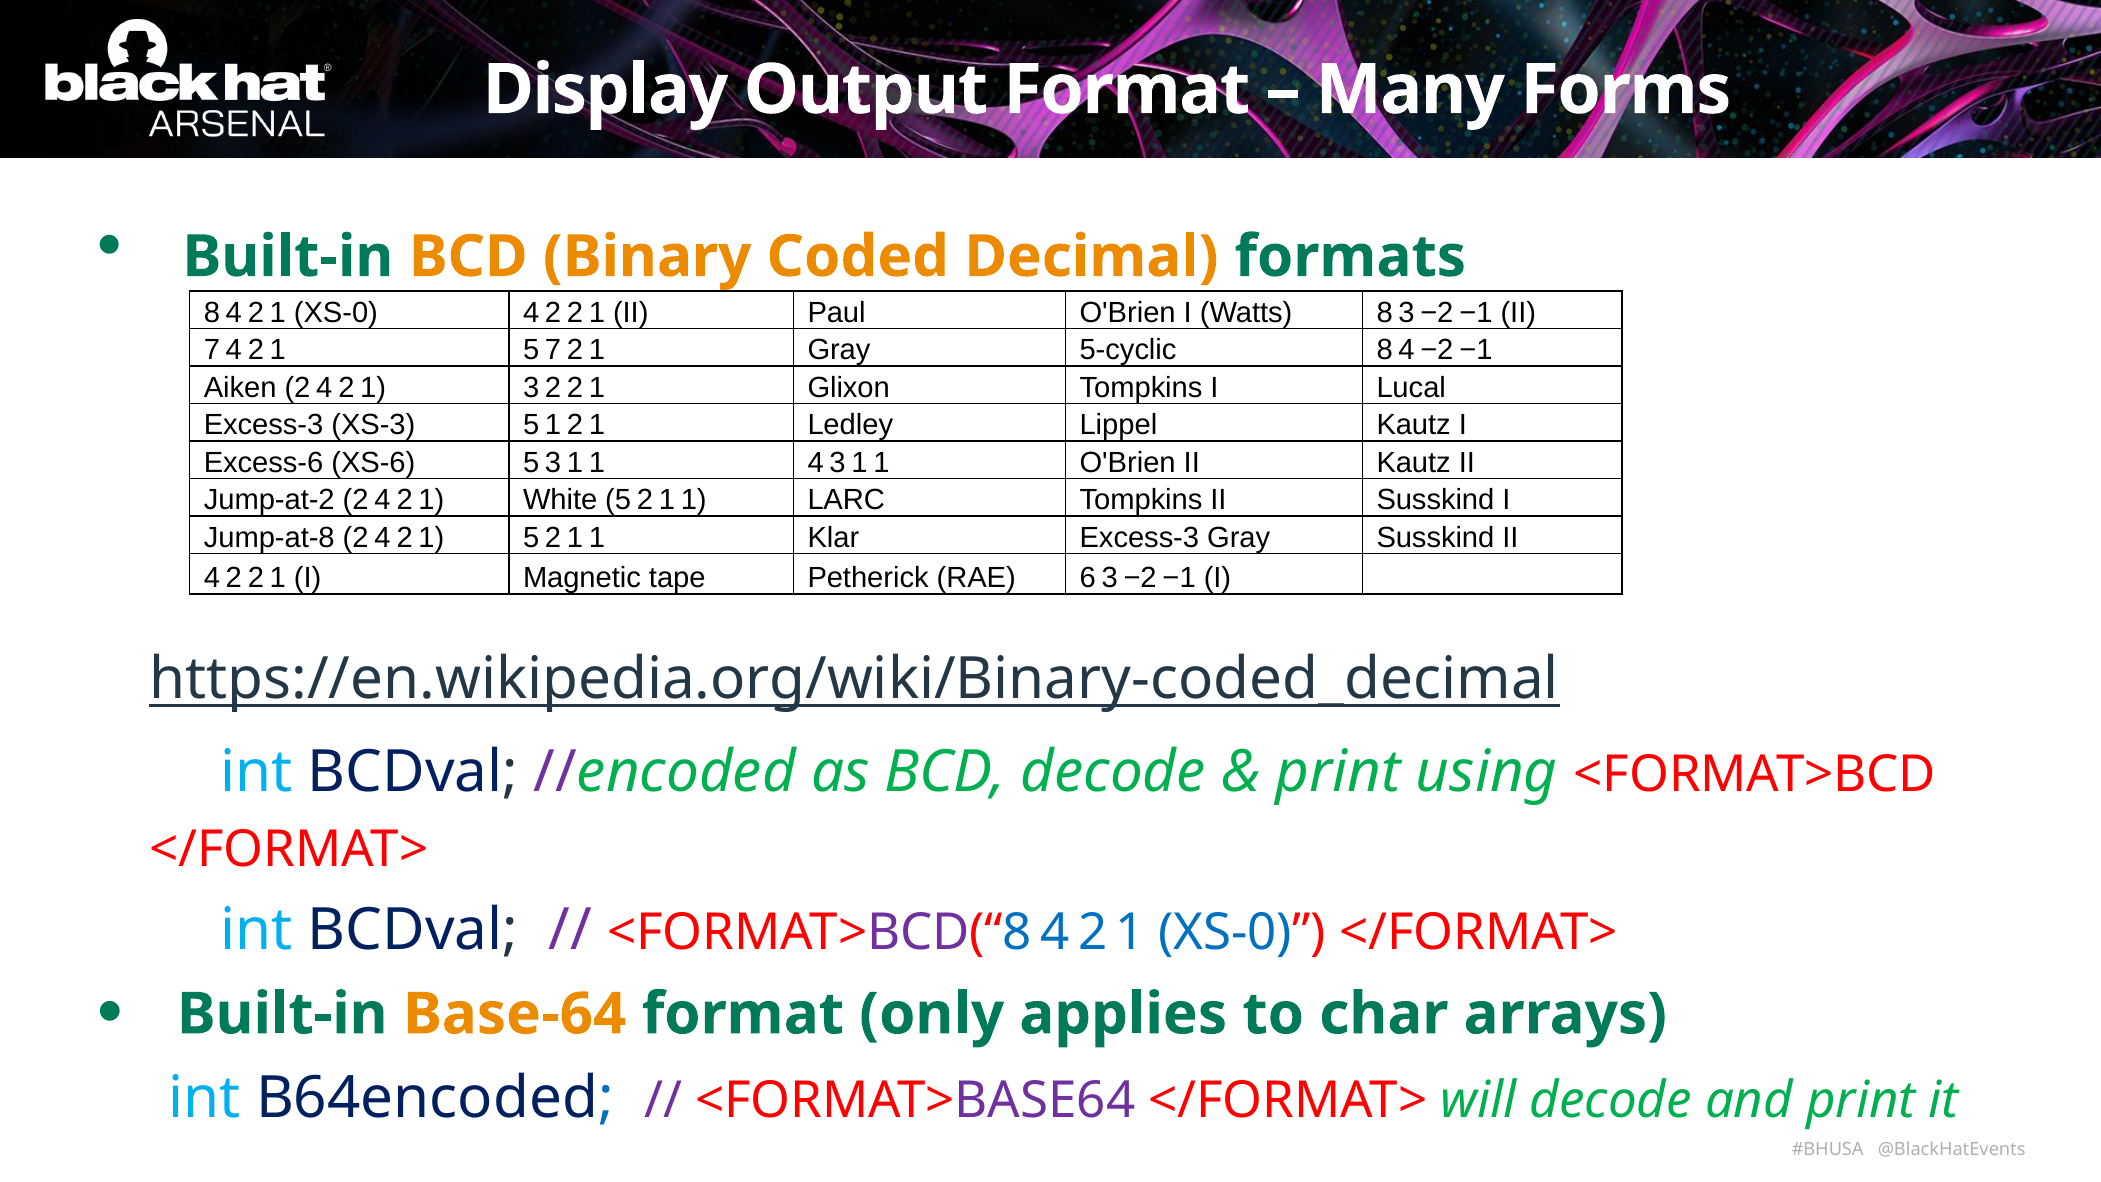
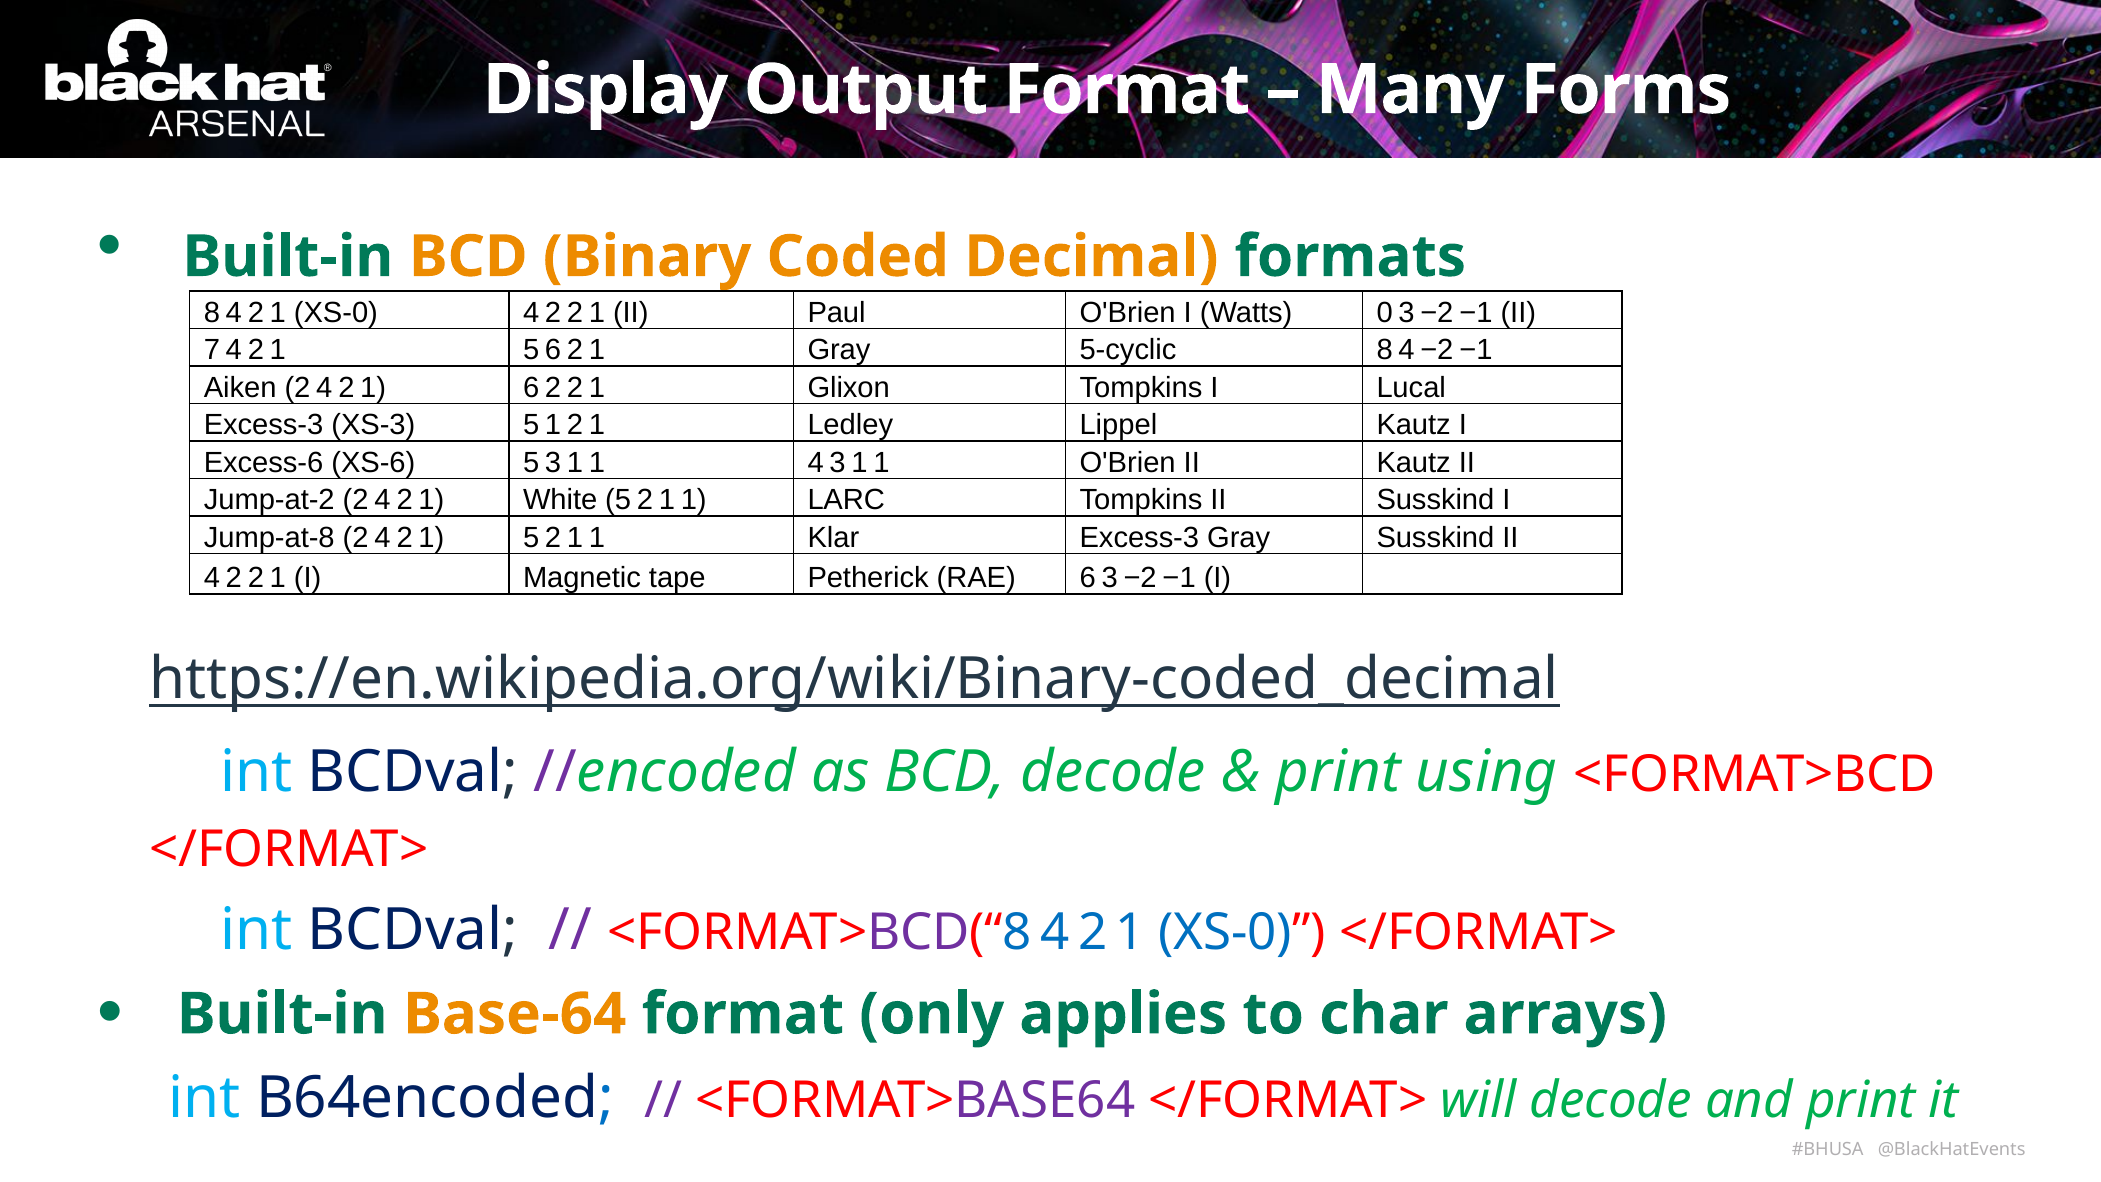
Watts 8: 8 -> 0 (1385, 313)
5 7: 7 -> 6 (553, 350)
1 3: 3 -> 6 (531, 388)
